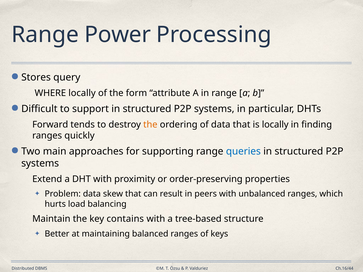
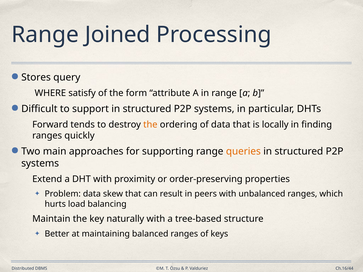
Power: Power -> Joined (118, 35)
WHERE locally: locally -> satisfy (82, 93)
queries colour: blue -> orange (243, 152)
contains: contains -> naturally (125, 219)
